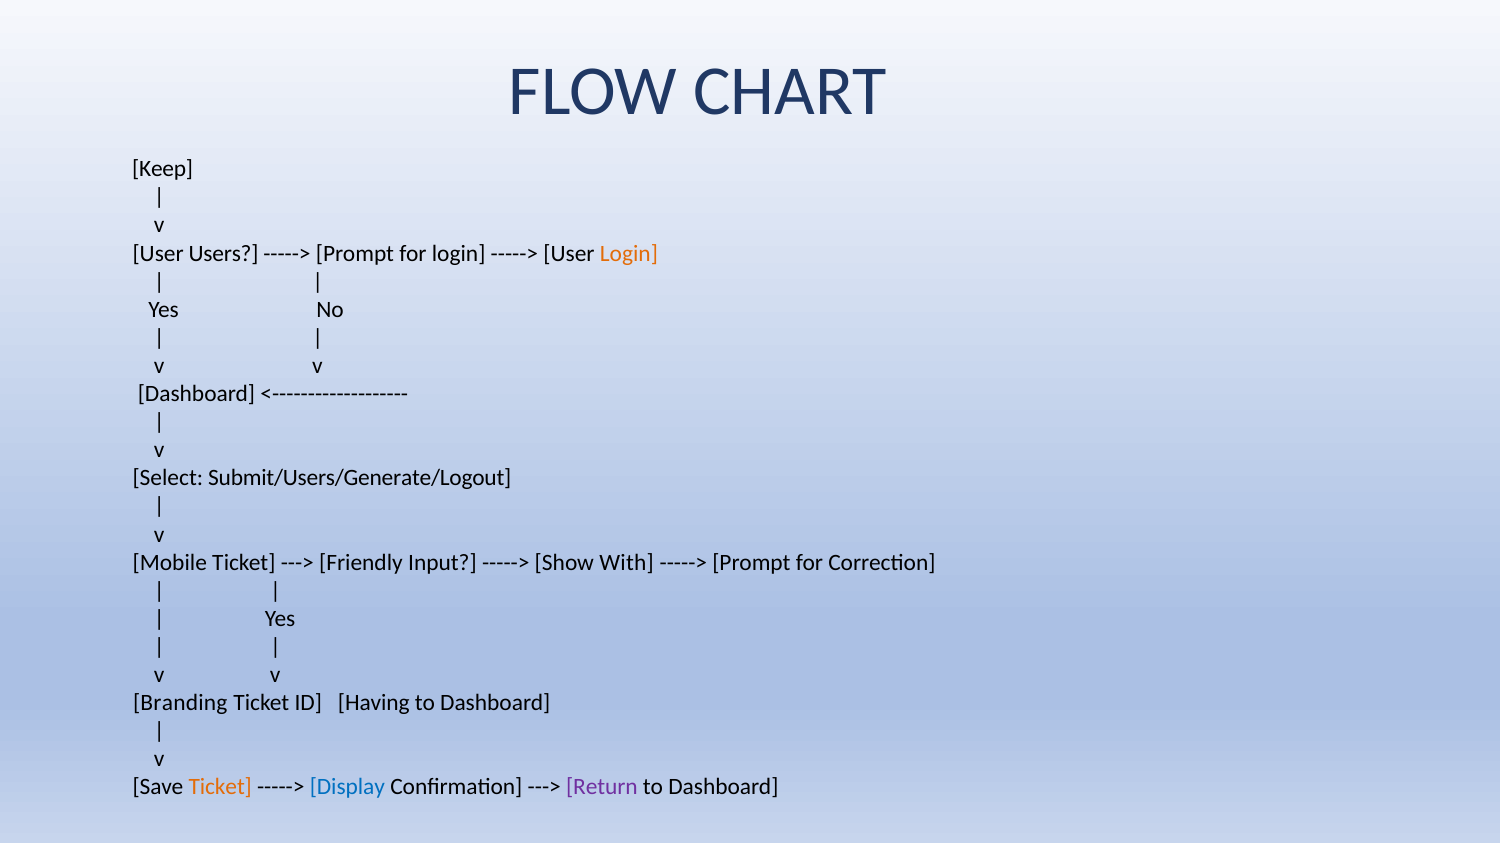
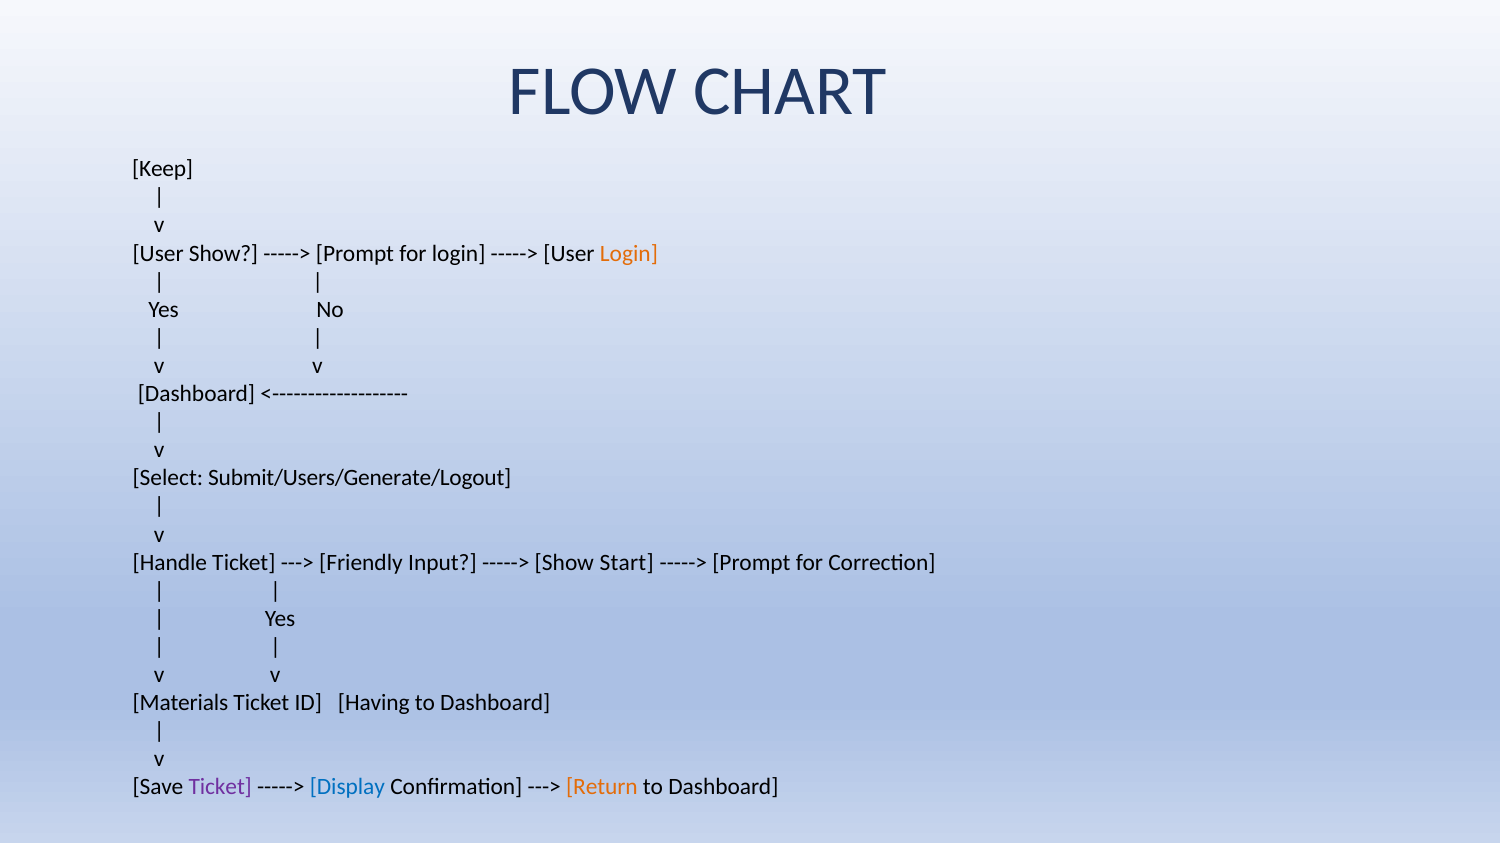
User Users: Users -> Show (224, 254)
Mobile: Mobile -> Handle (170, 563)
With: With -> Start (627, 563)
Branding: Branding -> Materials (180, 704)
Ticket colour: orange -> purple (220, 788)
Return colour: purple -> orange (602, 788)
